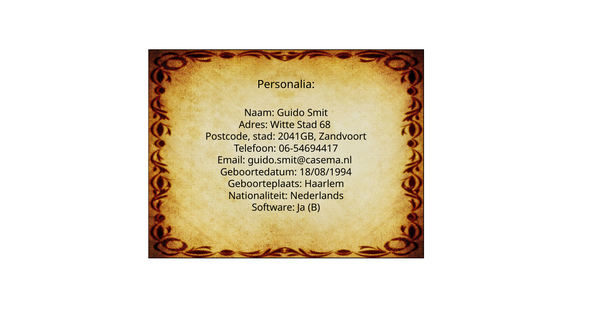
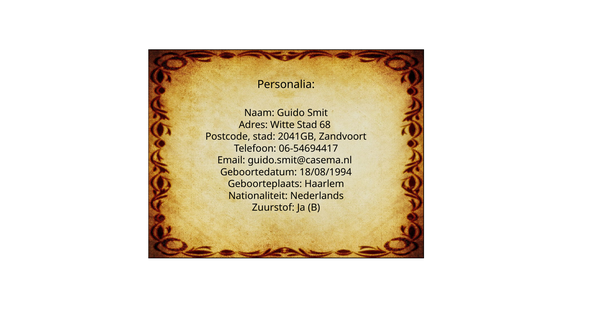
Software: Software -> Zuurstof (273, 207)
